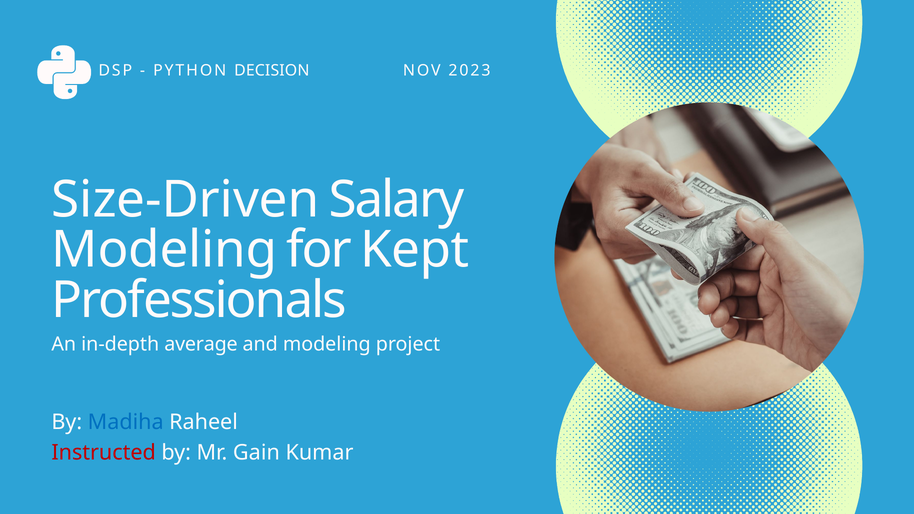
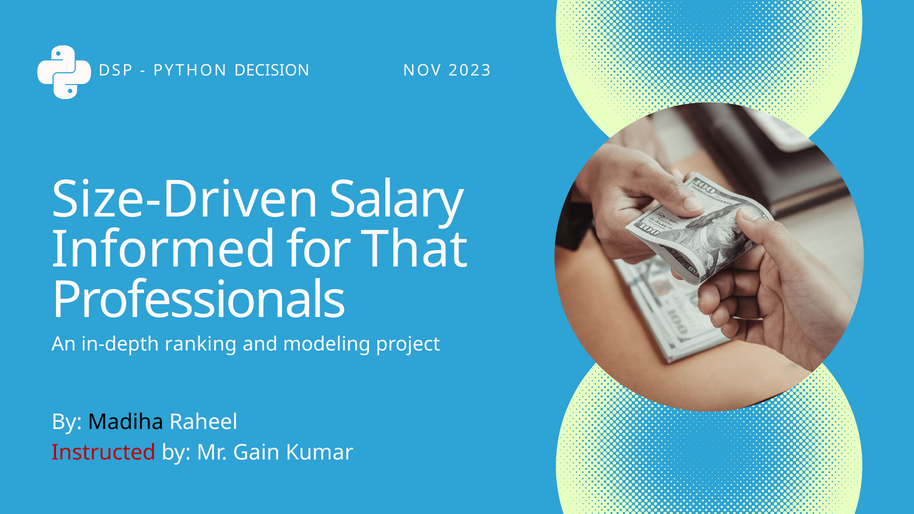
Modeling: Modeling -> Informed (164, 250)
Kept: Kept -> That (415, 250)
average: average -> ranking (201, 344)
Madiha colour: blue -> black (126, 422)
